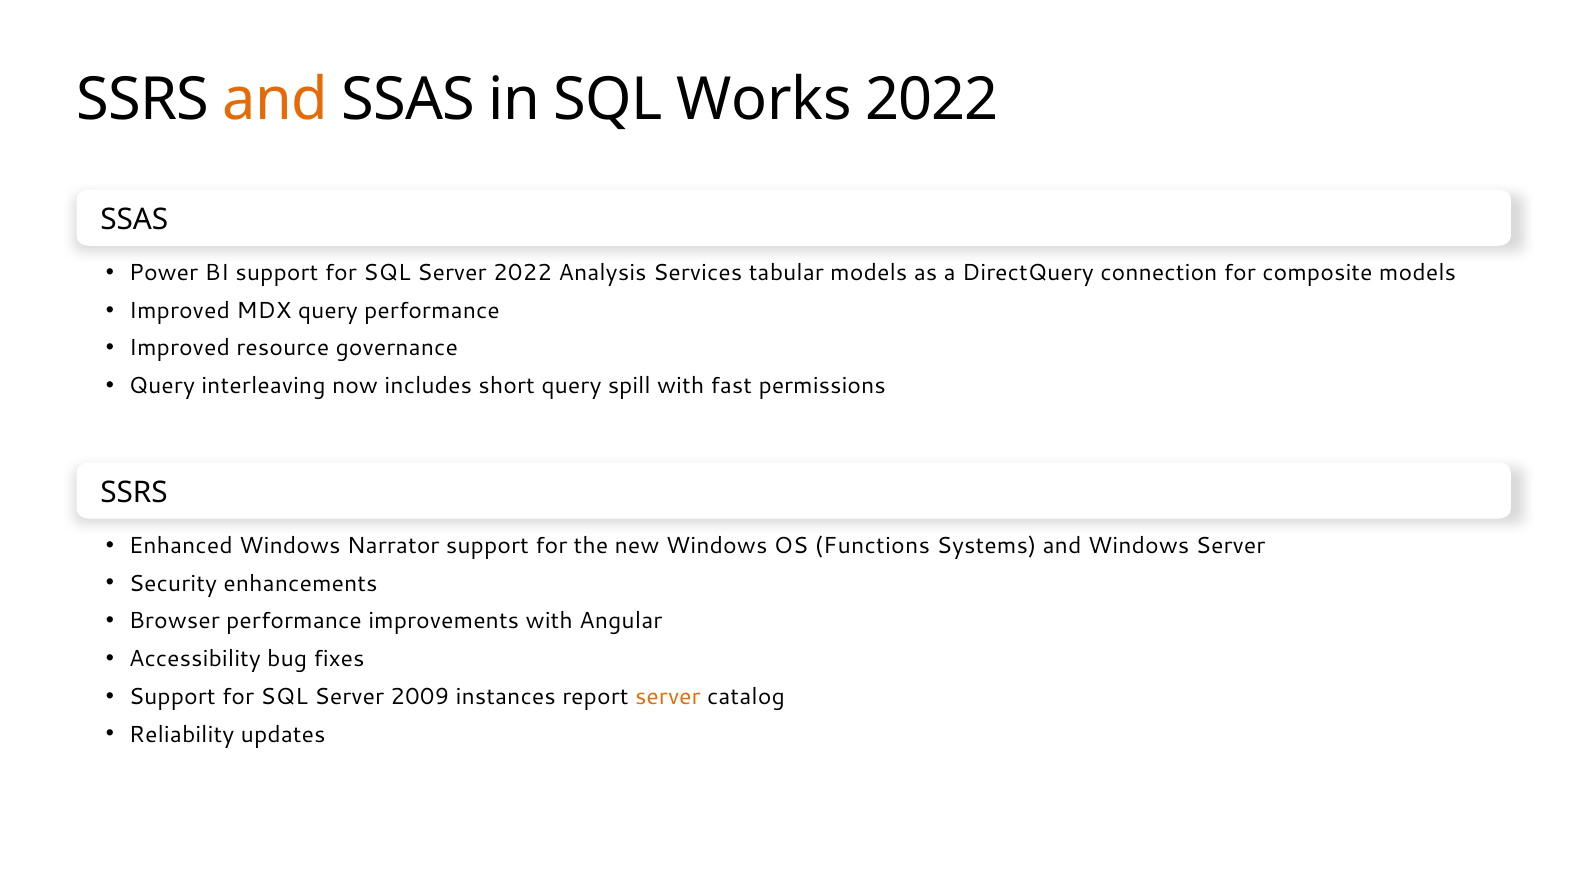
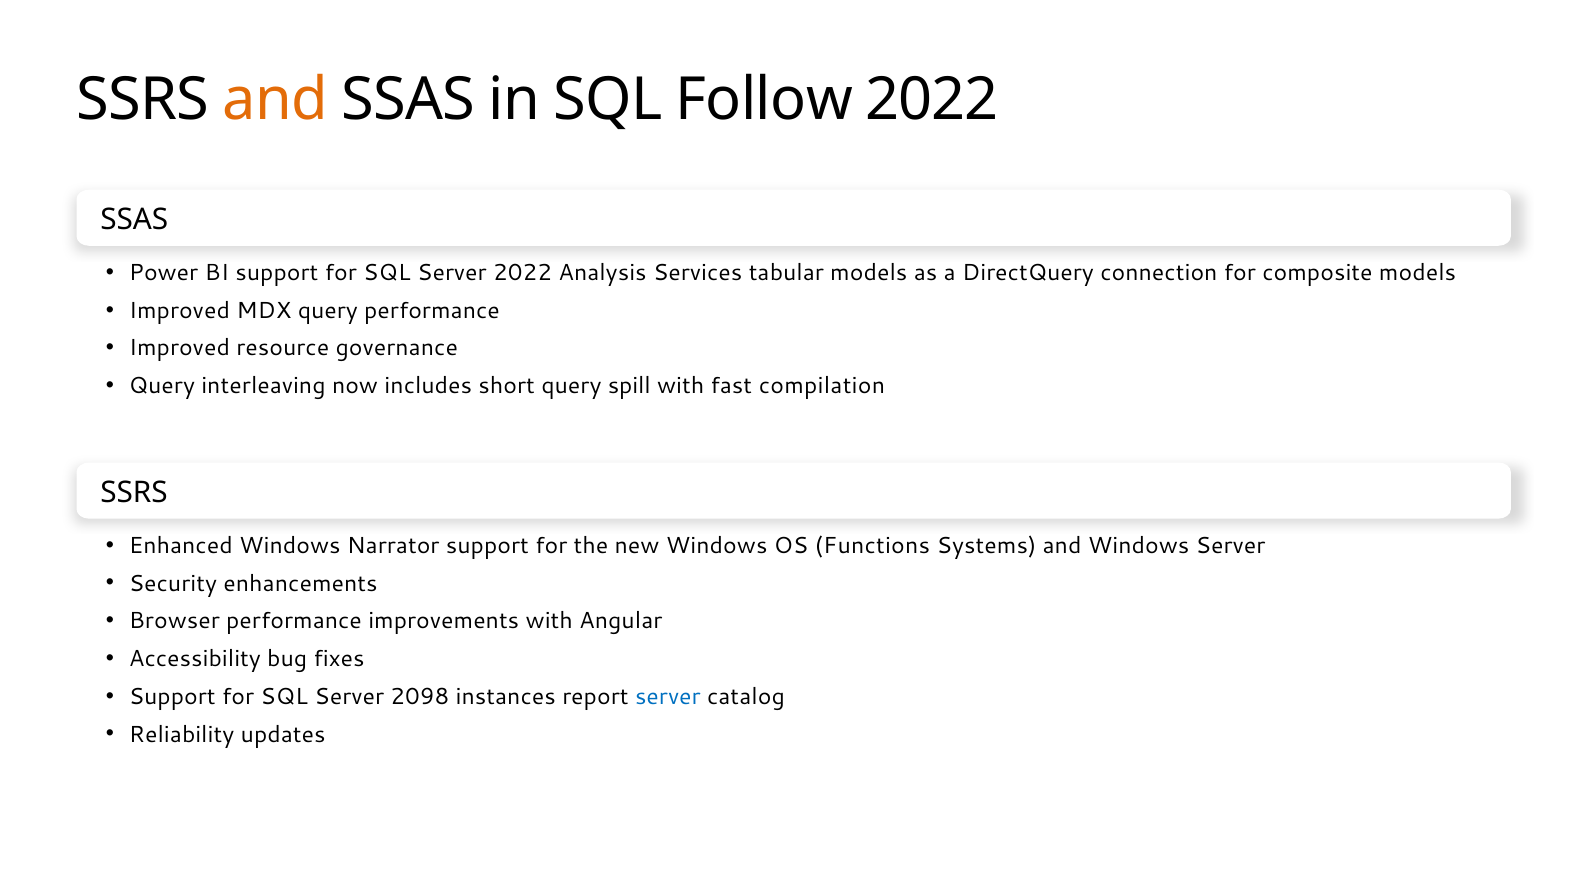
Works: Works -> Follow (764, 99)
permissions: permissions -> compilation (822, 386)
2009: 2009 -> 2098 (420, 696)
server colour: orange -> blue (668, 696)
